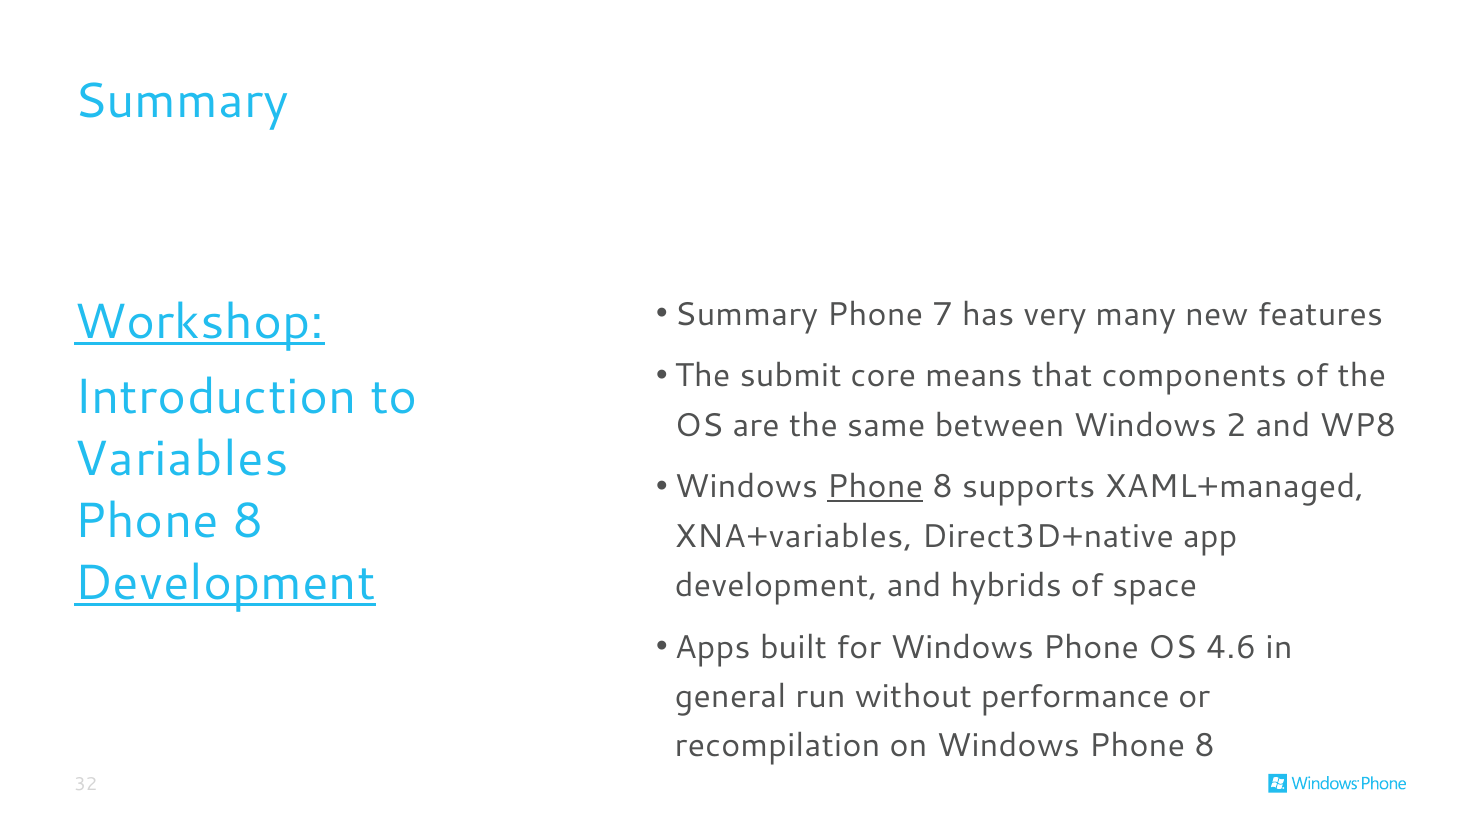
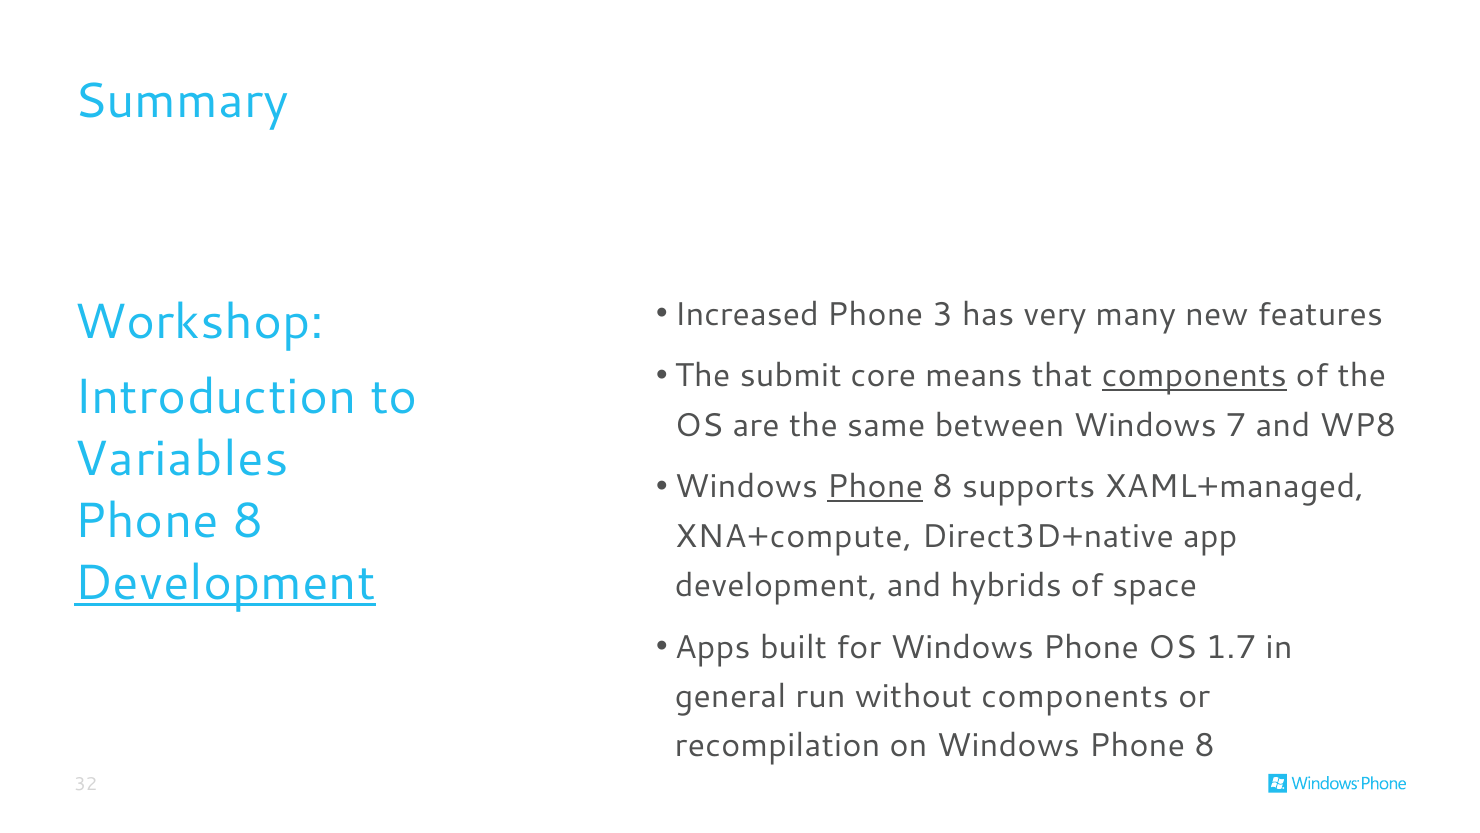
Summary: Summary -> Increased (747, 314)
7: 7 -> 3 (943, 314)
Workshop underline: present -> none (199, 322)
components underline: none -> present (1194, 376)
2: 2 -> 7 (1236, 425)
XNA+variables: XNA+variables -> XNA+compute (794, 536)
4.6: 4.6 -> 1.7 (1231, 647)
without performance: performance -> components (1075, 696)
